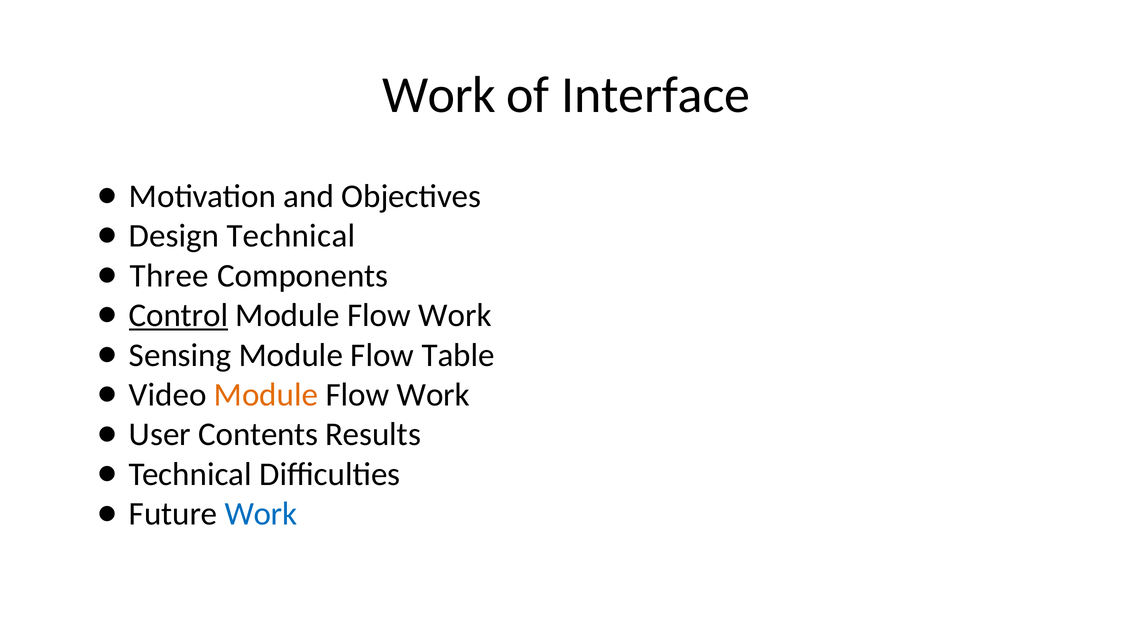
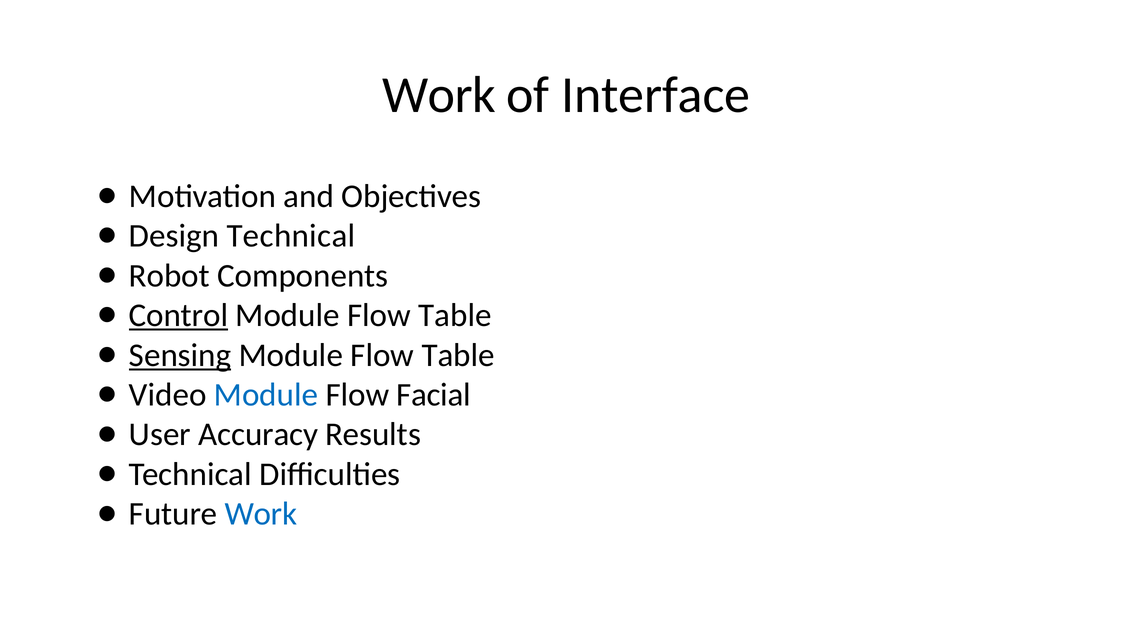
Three: Three -> Robot (169, 276)
Work: Work -> Table (455, 315)
Sensing underline: none -> present (180, 355)
Module colour: orange -> blue (266, 395)
Work: Work -> Facial (433, 395)
Contents: Contents -> Accuracy (258, 434)
